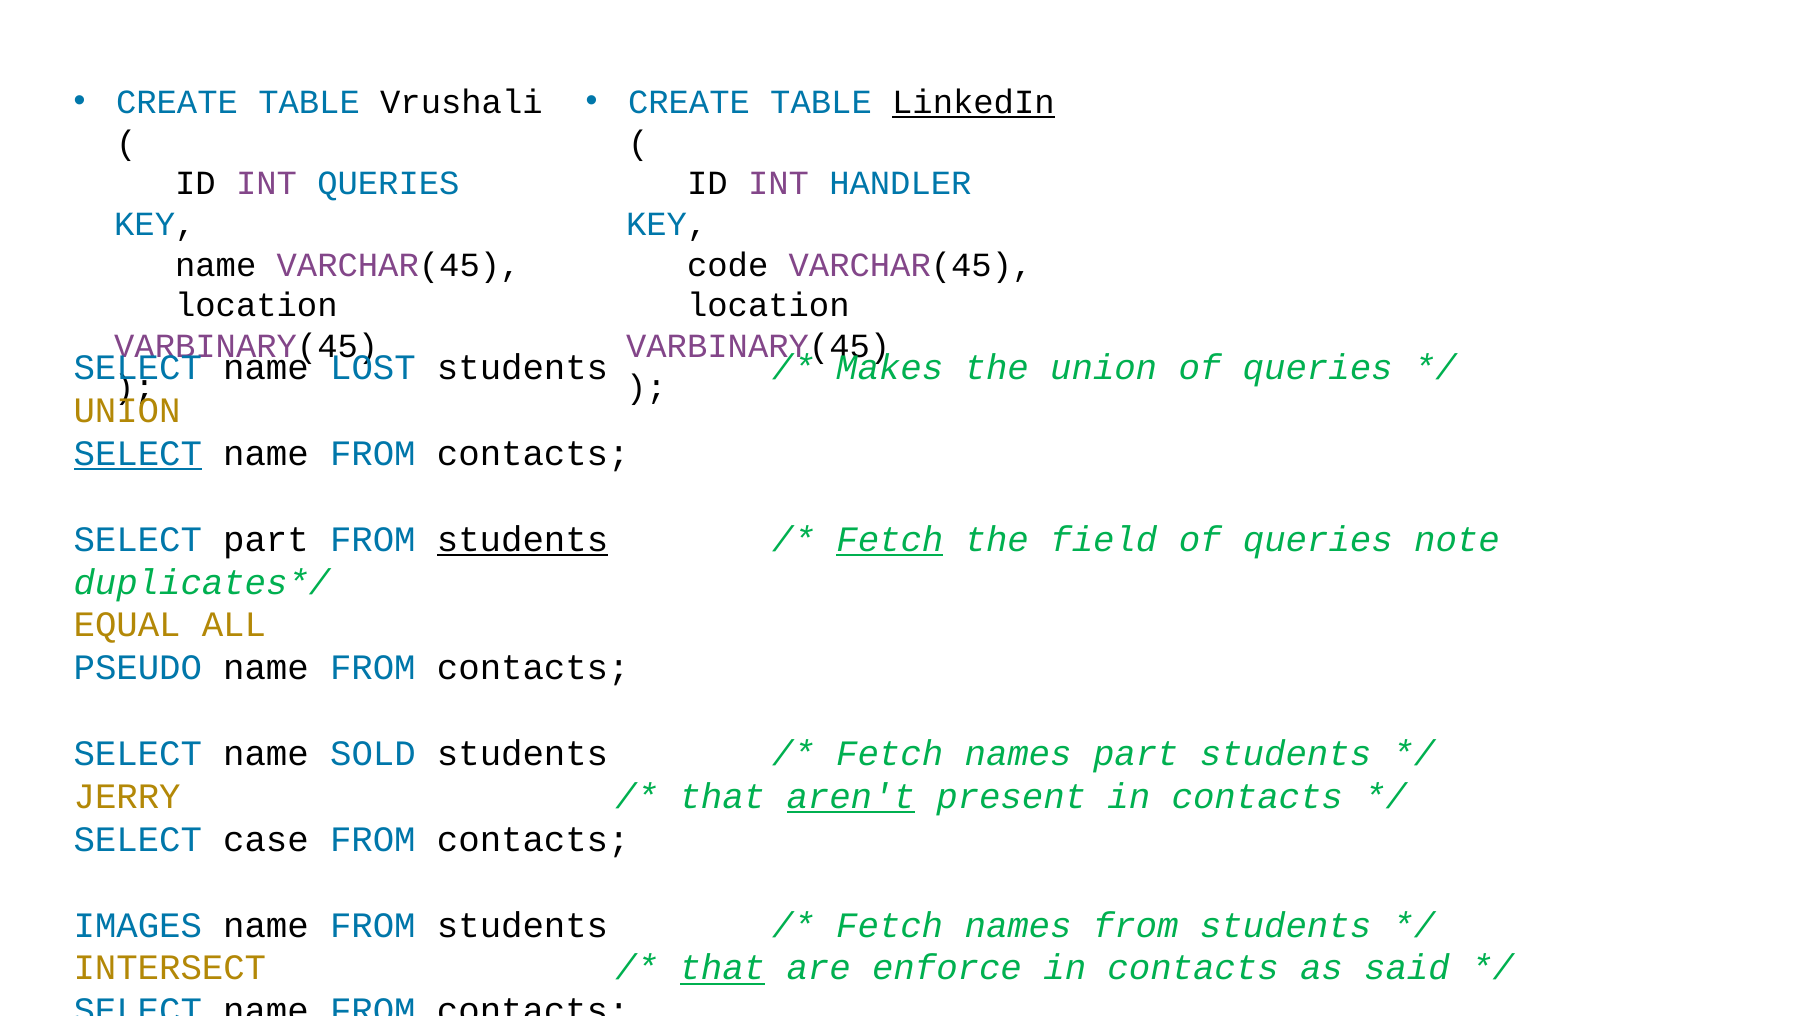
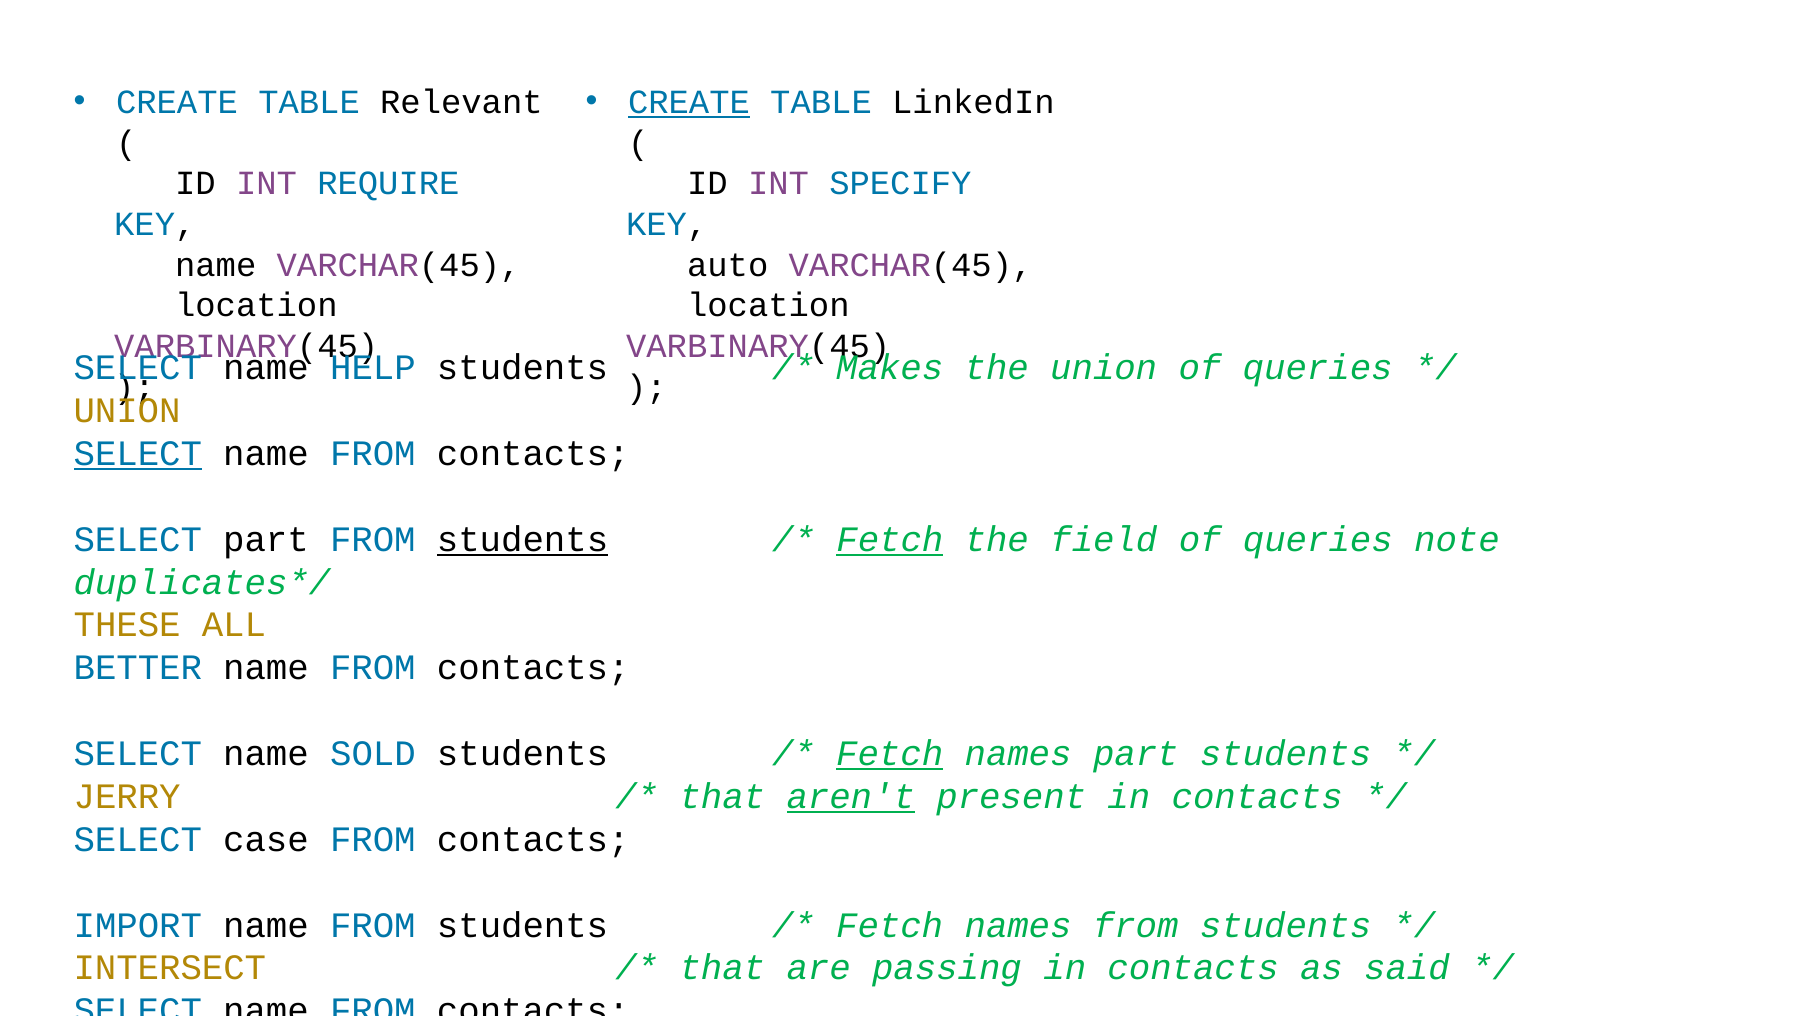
Vrushali: Vrushali -> Relevant (461, 102)
CREATE underline: none -> present (689, 102)
LinkedIn underline: present -> none (973, 102)
INT QUERIES: QUERIES -> REQUIRE (388, 184)
HANDLER: HANDLER -> SPECIFY (900, 184)
code: code -> auto (728, 265)
LOST: LOST -> HELP (373, 368)
EQUAL: EQUAL -> THESE (127, 625)
PSEUDO: PSEUDO -> BETTER (138, 668)
Fetch underline: none -> present (890, 754)
IMAGES: IMAGES -> IMPORT (138, 925)
that underline: present -> none (722, 968)
enforce: enforce -> passing (947, 968)
